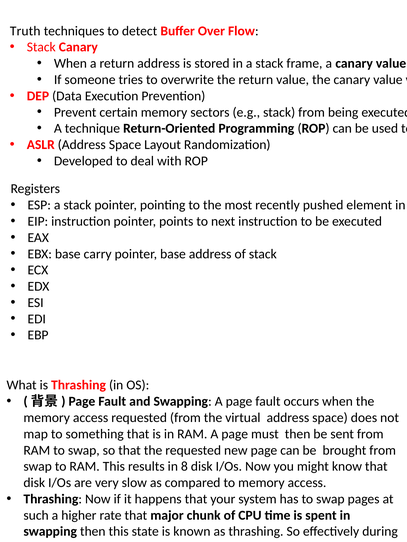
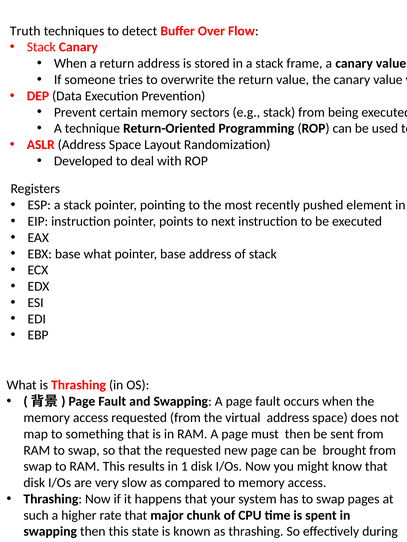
base carry: carry -> what (98, 254)
8: 8 -> 1 (184, 467)
